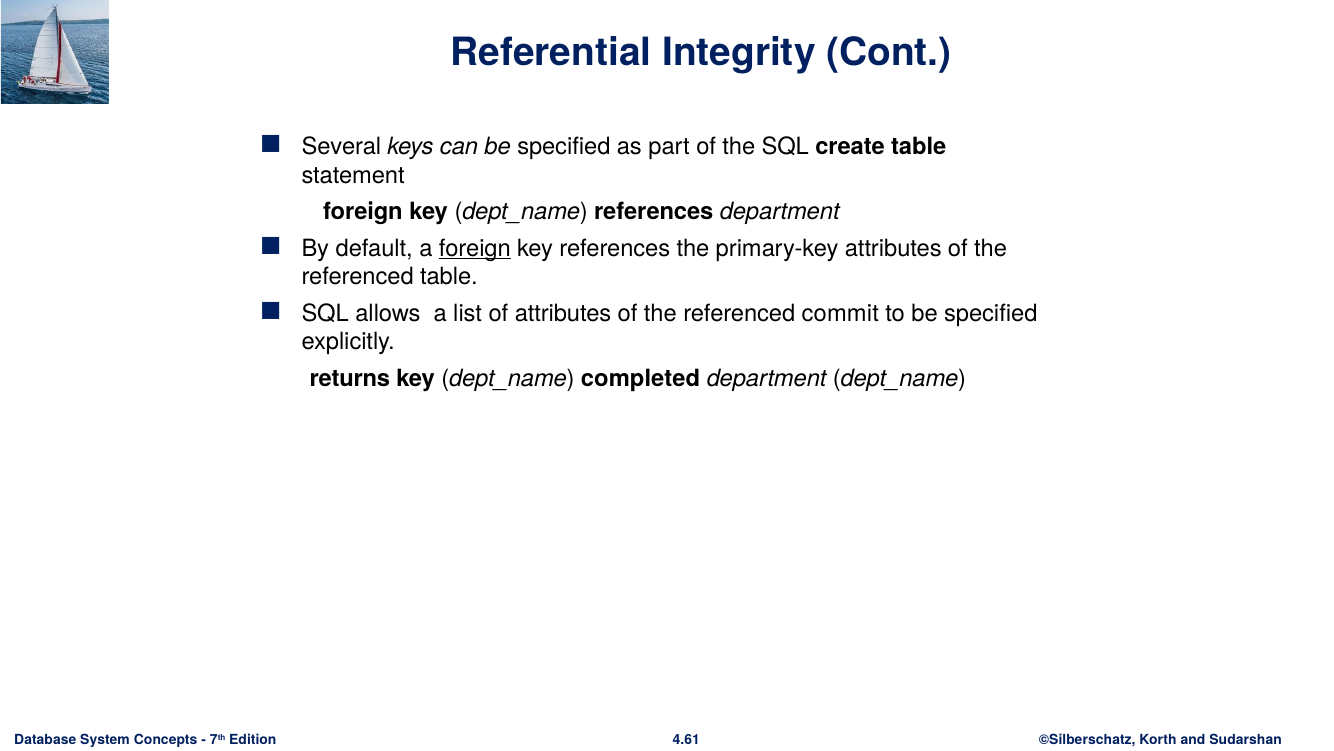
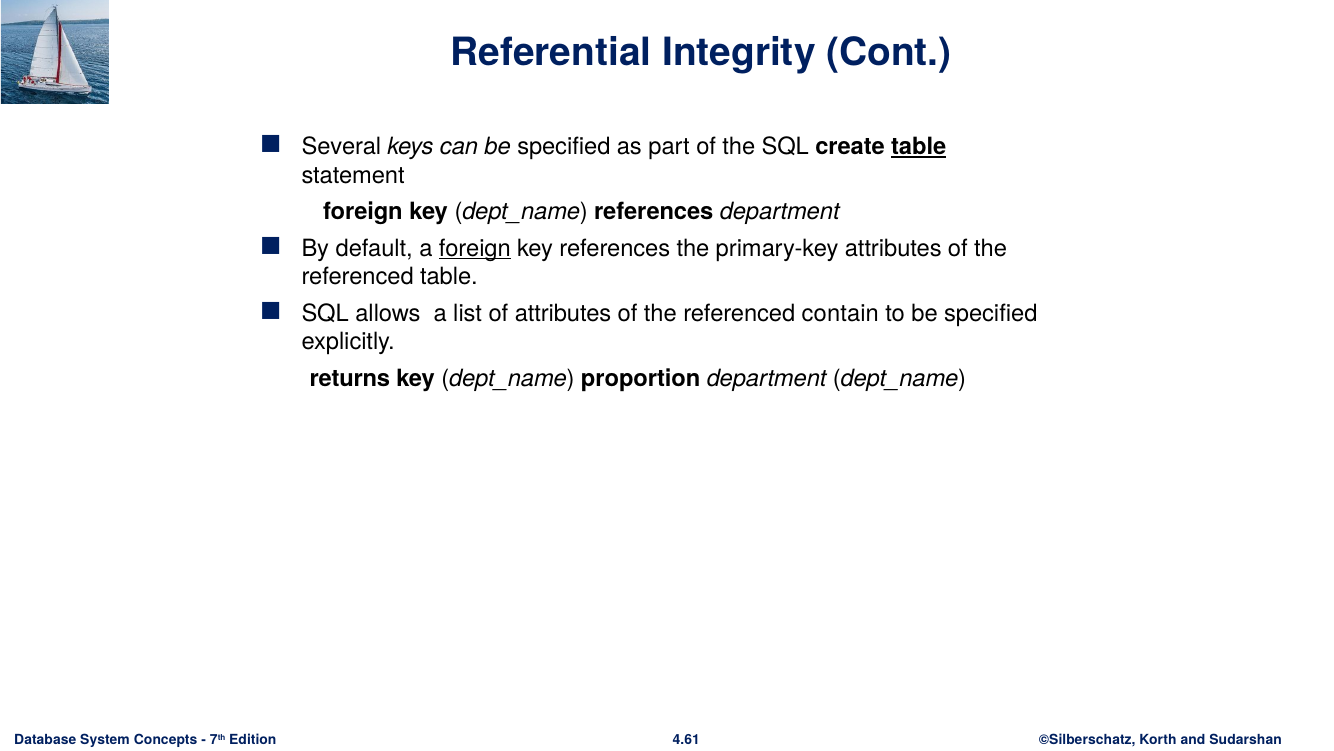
table underline: none -> present (919, 147)
commit: commit -> contain (840, 313)
completed: completed -> proportion (641, 378)
